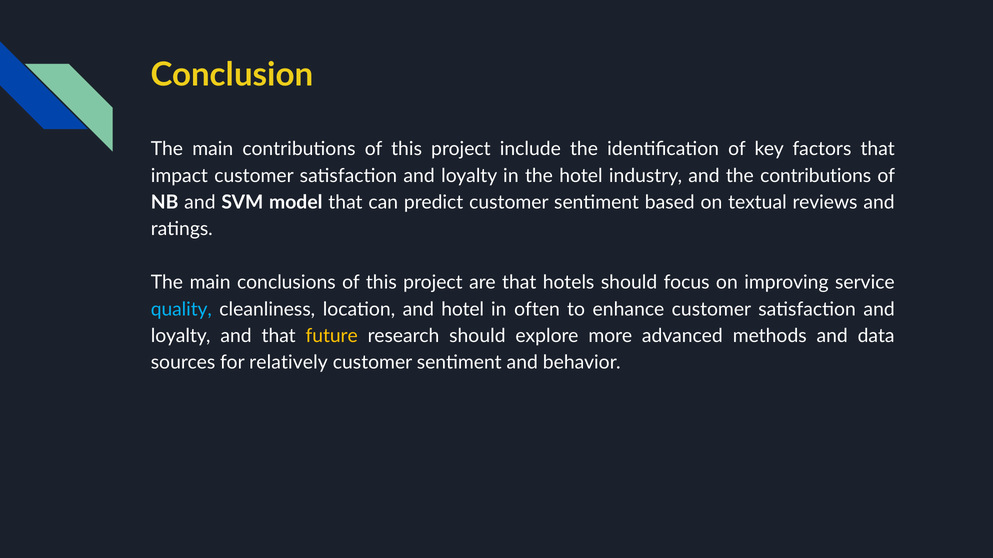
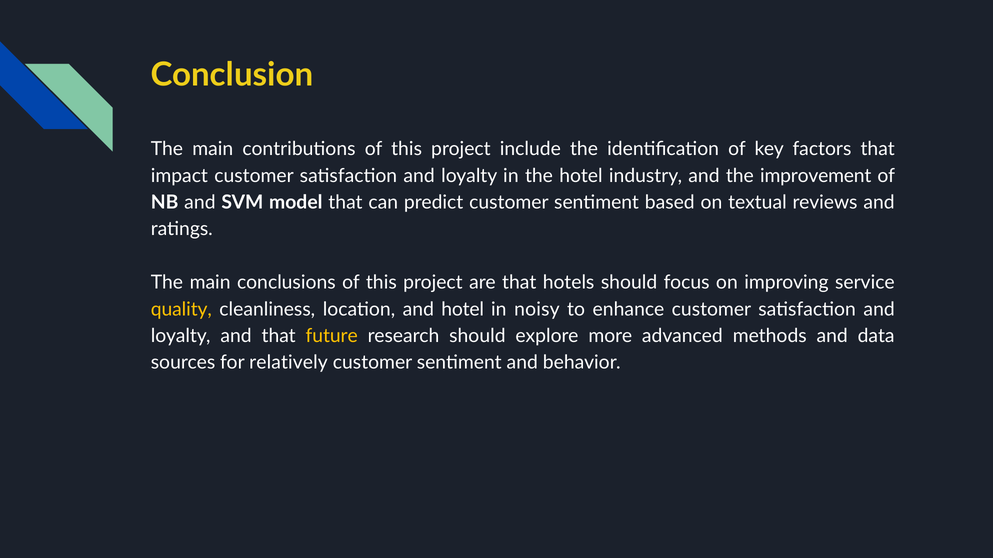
the contributions: contributions -> improvement (816, 176)
quality colour: light blue -> yellow (181, 309)
often: often -> noisy (537, 309)
